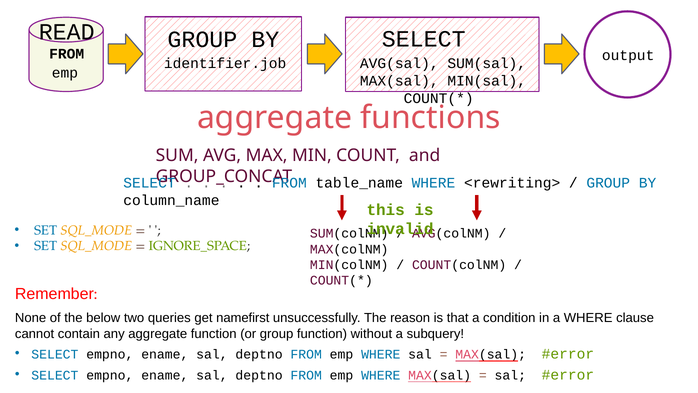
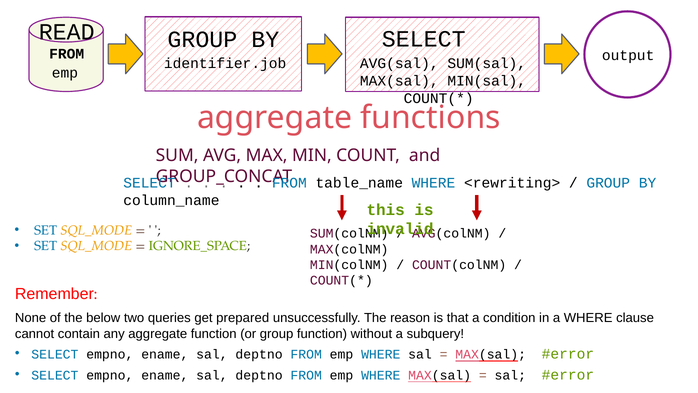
namefirst: namefirst -> prepared (243, 318)
